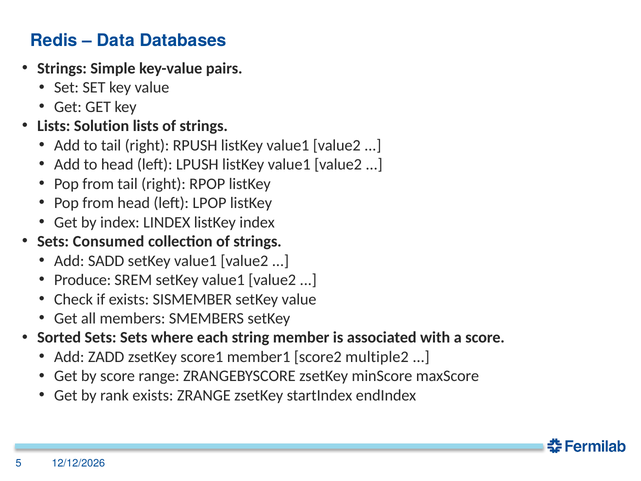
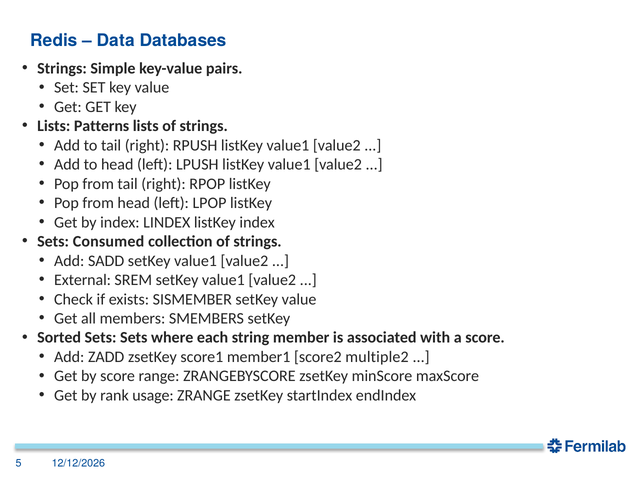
Solution: Solution -> Patterns (102, 126)
Produce: Produce -> External (83, 280)
rank exists: exists -> usage (153, 395)
